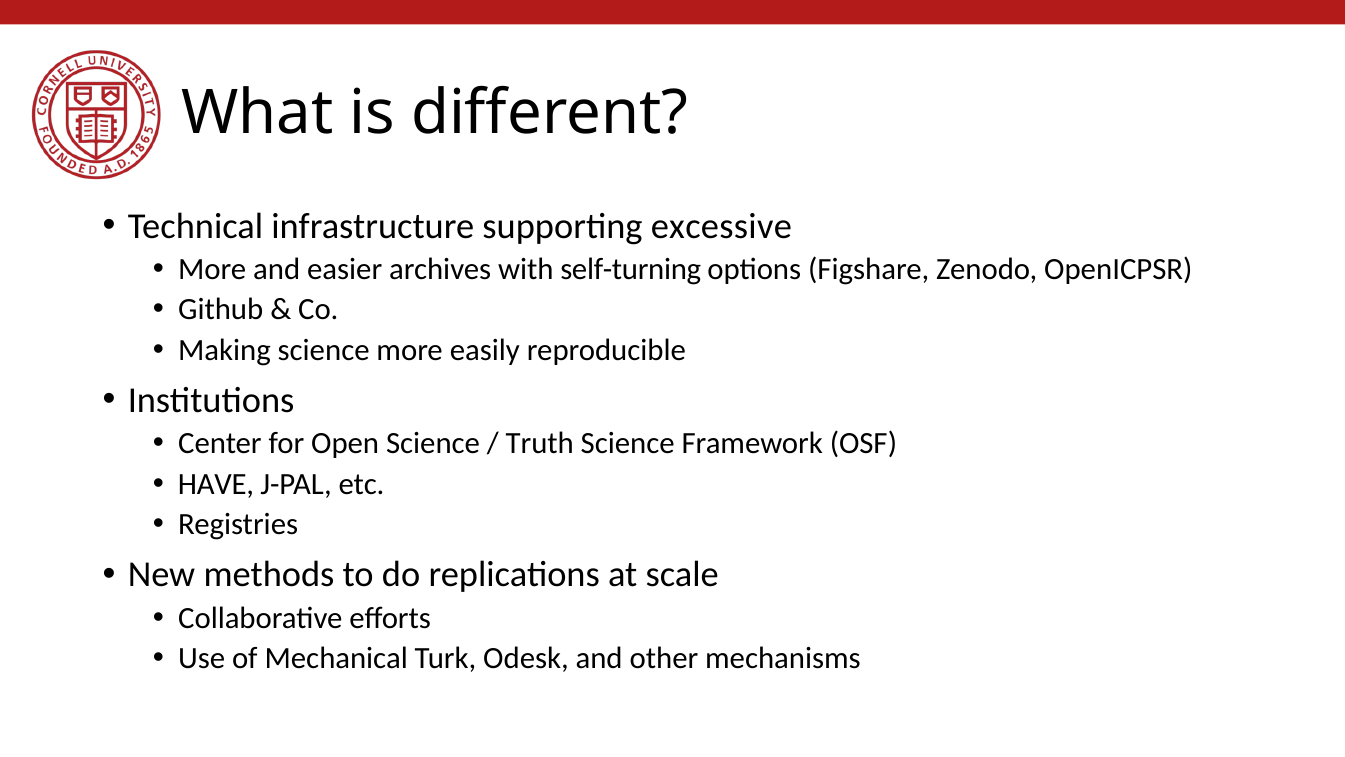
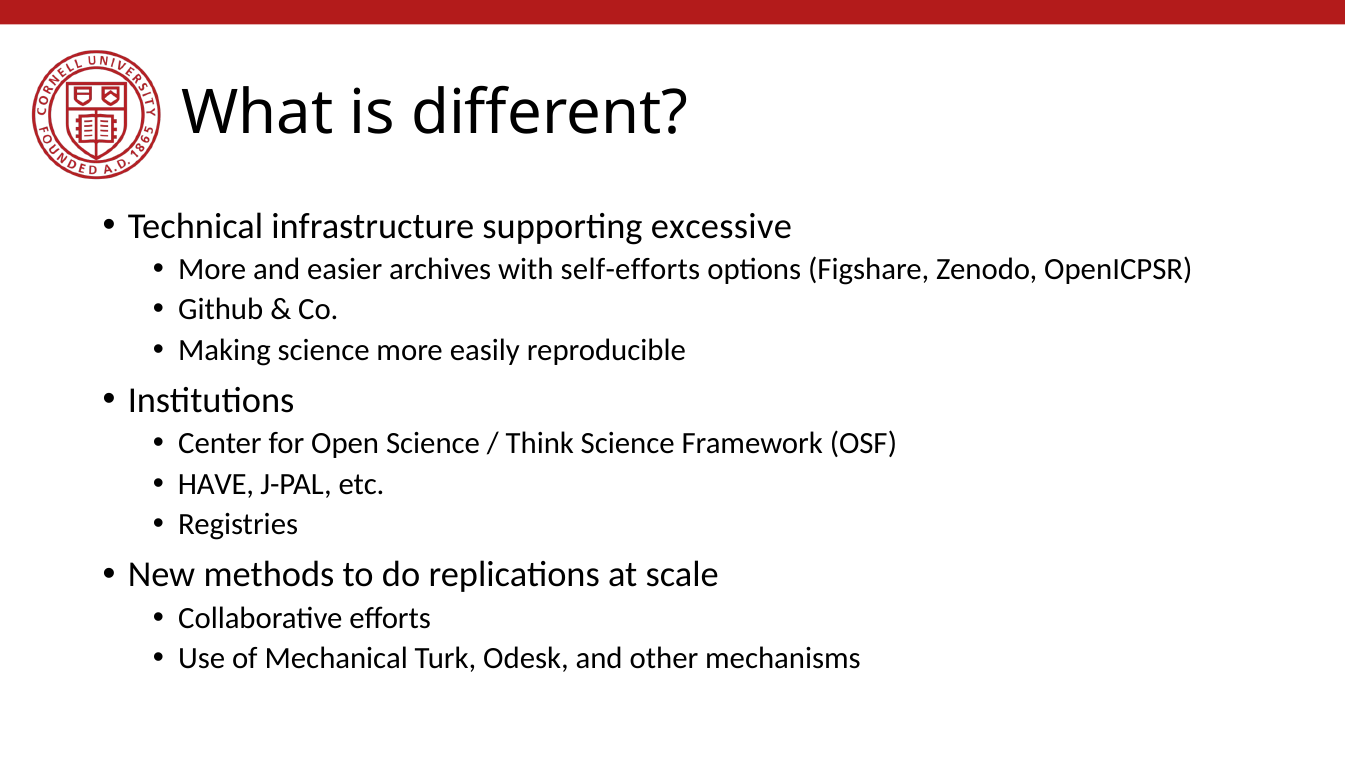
self-turning: self-turning -> self-efforts (630, 269)
Truth: Truth -> Think (540, 443)
